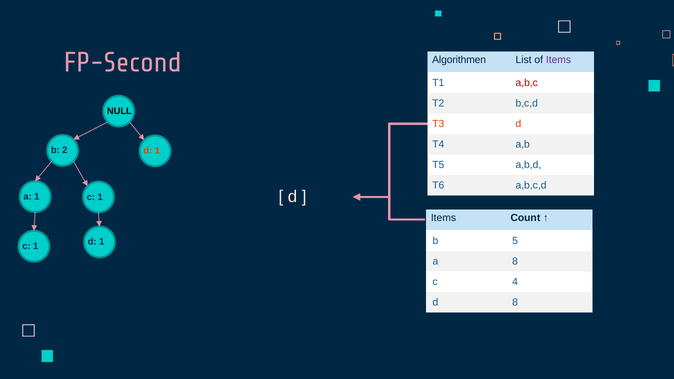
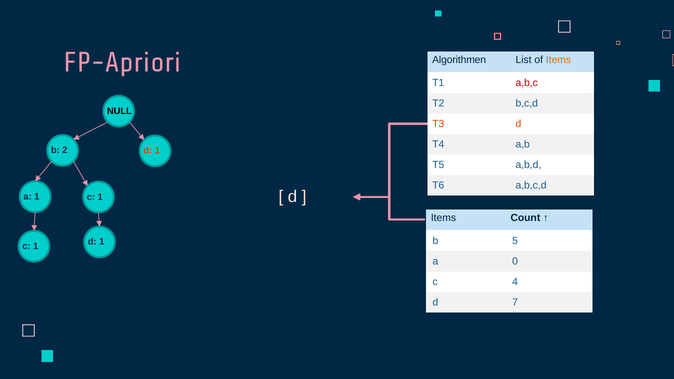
FP-Second: FP-Second -> FP-Apriori (123, 63)
Items colour: purple -> orange (559, 60)
a 8: 8 -> 0 (515, 261)
d 8: 8 -> 7 (515, 303)
